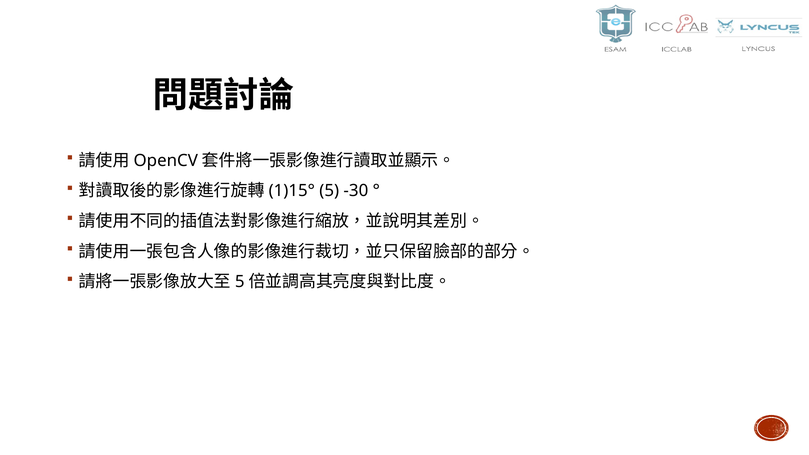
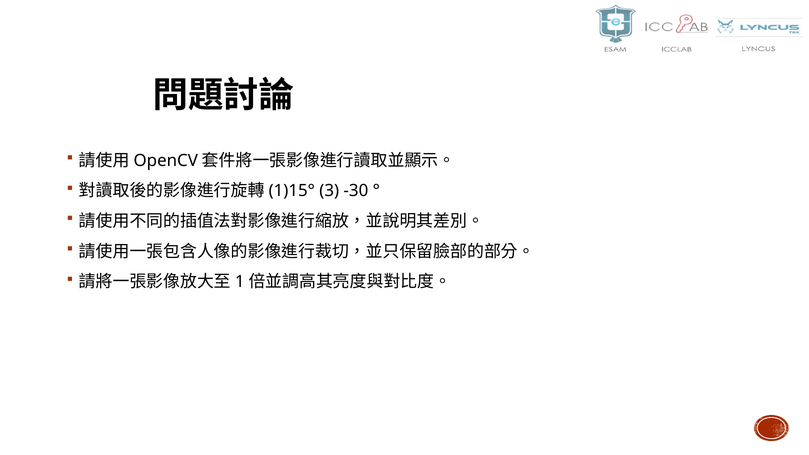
5: 5 -> 3 (329, 191)
5: 5 -> 1 (240, 282)
